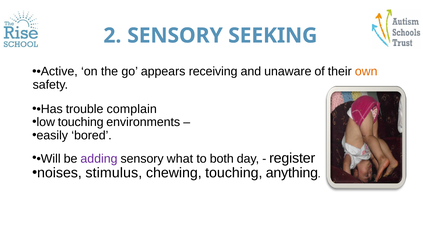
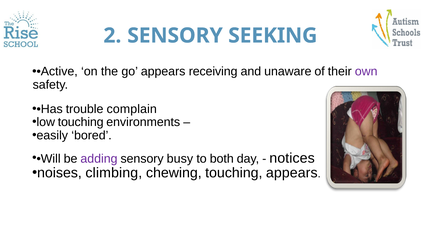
own colour: orange -> purple (366, 72)
what: what -> busy (180, 159)
register: register -> notices (292, 158)
stimulus: stimulus -> climbing (114, 173)
touching anything: anything -> appears (292, 173)
